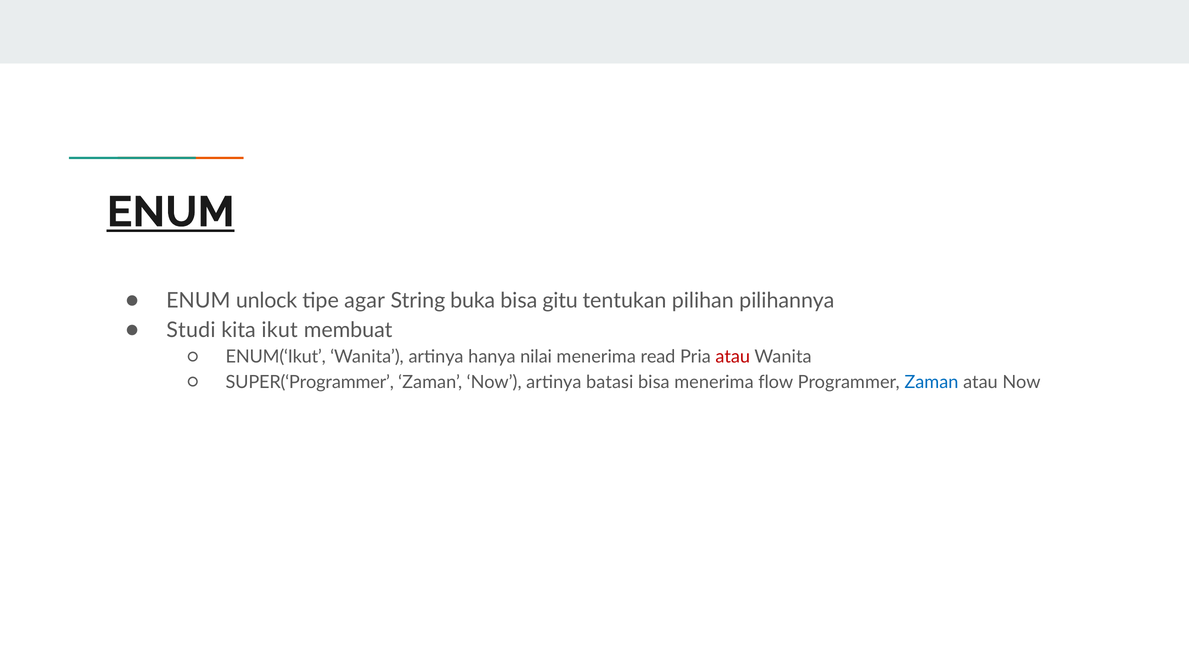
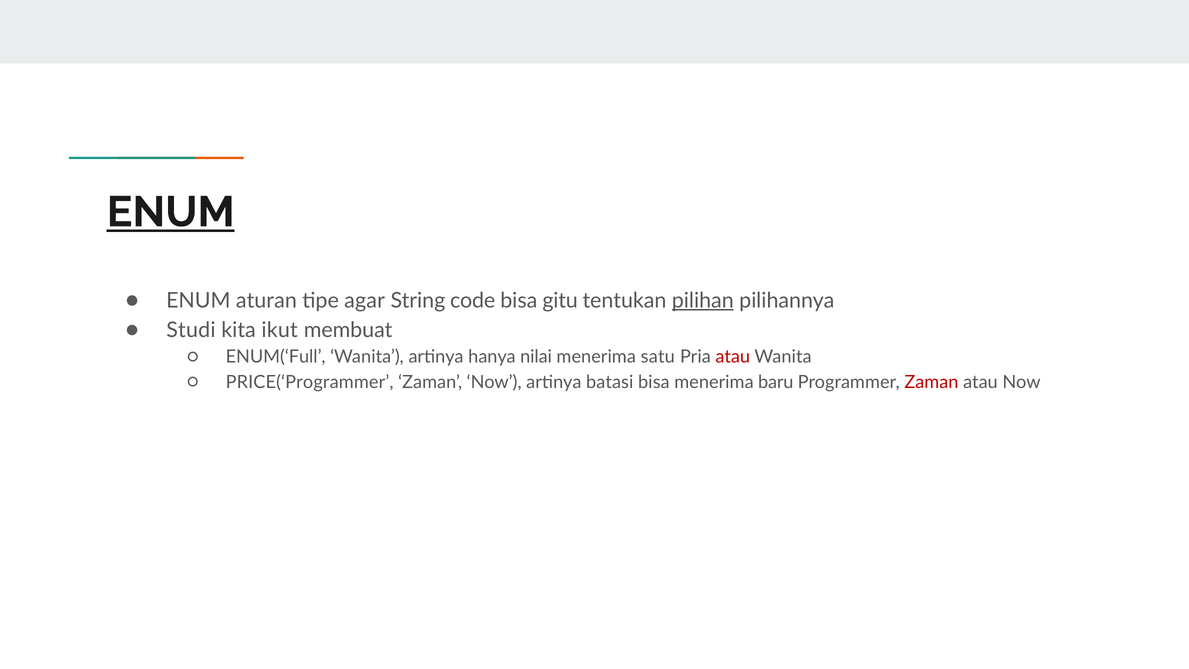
unlock: unlock -> aturan (266, 300)
buka: buka -> code (473, 300)
pilihan underline: none -> present (703, 300)
ENUM(‘Ikut: ENUM(‘Ikut -> ENUM(‘Full (276, 357)
read: read -> satu (658, 357)
SUPER(‘Programmer: SUPER(‘Programmer -> PRICE(‘Programmer (310, 382)
flow: flow -> baru (776, 382)
Zaman colour: blue -> red (931, 382)
